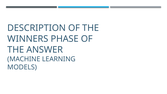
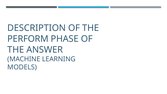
WINNERS: WINNERS -> PERFORM (28, 39)
